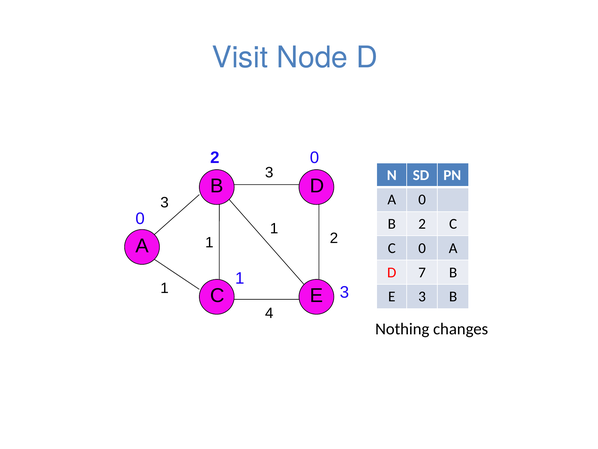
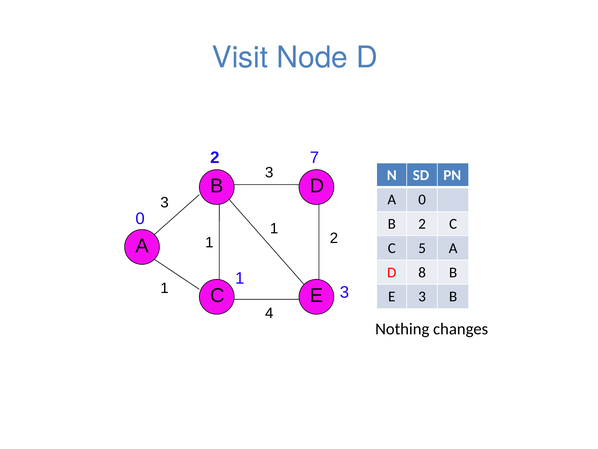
2 0: 0 -> 7 (314, 158)
C 0: 0 -> 5 (422, 248)
7: 7 -> 8 (422, 272)
